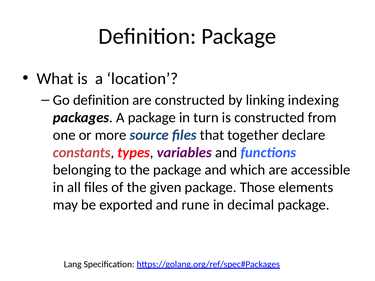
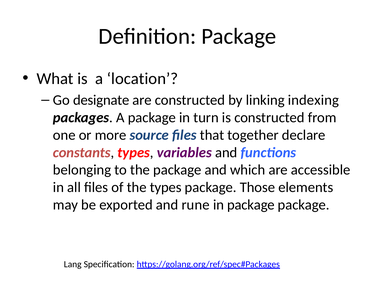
Go definition: definition -> designate (101, 100)
the given: given -> types (166, 188)
in decimal: decimal -> package (251, 205)
